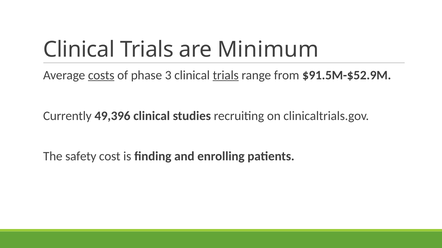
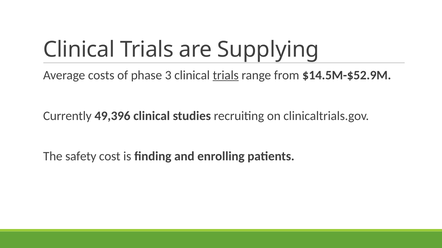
Minimum: Minimum -> Supplying (268, 50)
costs underline: present -> none (101, 75)
$91.5M-$52.9M: $91.5M-$52.9M -> $14.5M-$52.9M (347, 75)
